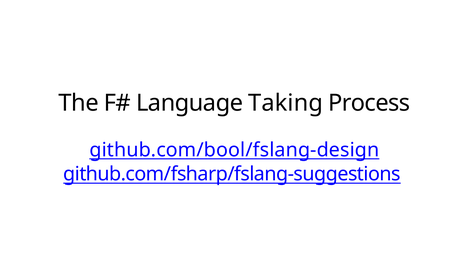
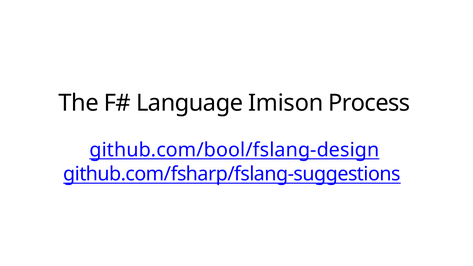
Taking: Taking -> Imison (286, 103)
